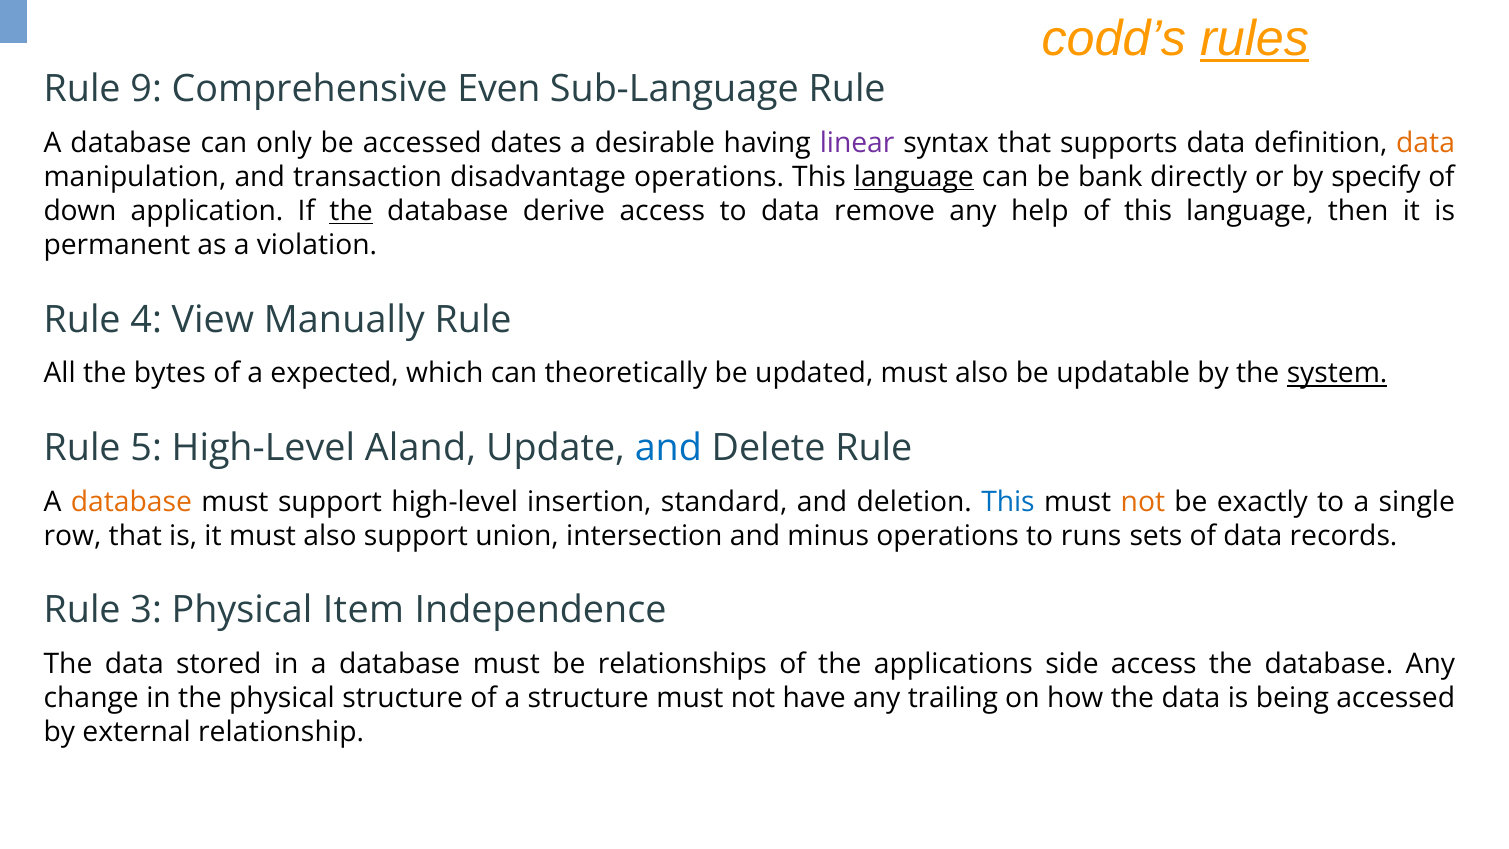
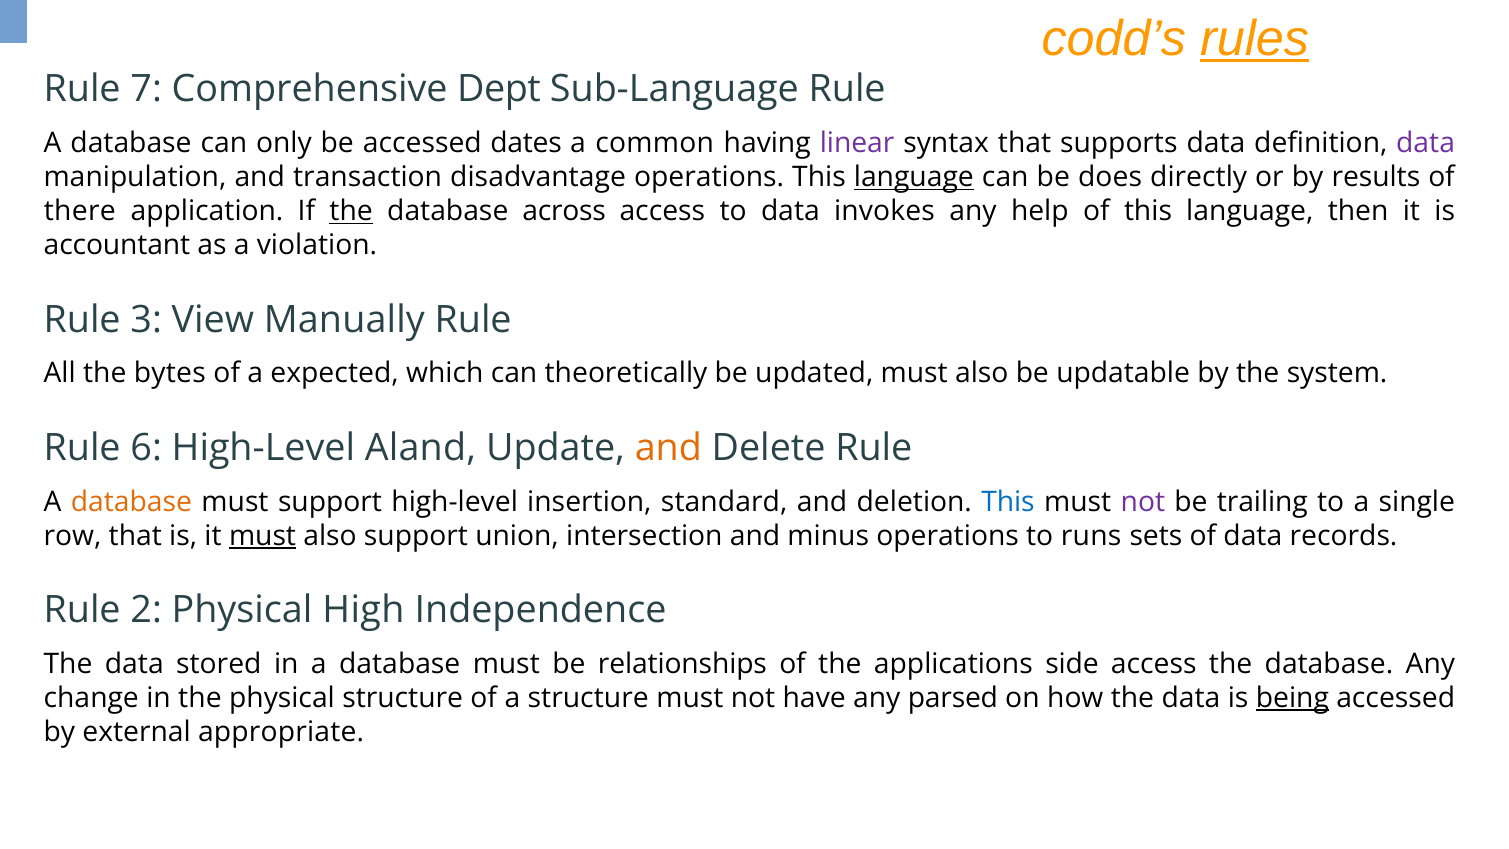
9: 9 -> 7 (146, 89)
Even: Even -> Dept (499, 89)
desirable: desirable -> common (655, 143)
data colour: orange -> purple (1426, 143)
bank: bank -> does (1110, 177)
specify: specify -> results (1376, 177)
down: down -> there (80, 211)
derive: derive -> across (564, 211)
remove: remove -> invokes (885, 211)
permanent: permanent -> accountant (117, 245)
4: 4 -> 3 (146, 320)
system underline: present -> none (1337, 374)
5: 5 -> 6 (146, 448)
and colour: blue -> orange (668, 448)
not colour: orange -> purple (1143, 502)
exactly: exactly -> trailing (1262, 502)
must underline: none -> present (263, 536)
3: 3 -> 2 (146, 610)
Item: Item -> High (363, 610)
trailing: trailing -> parsed (953, 698)
being underline: none -> present (1292, 698)
relationship: relationship -> appropriate (281, 732)
